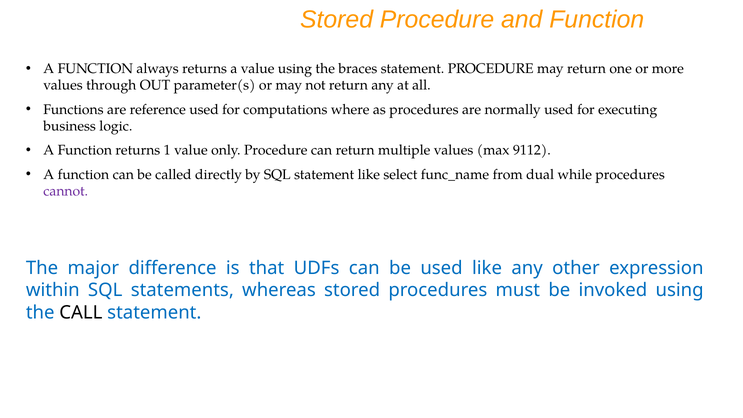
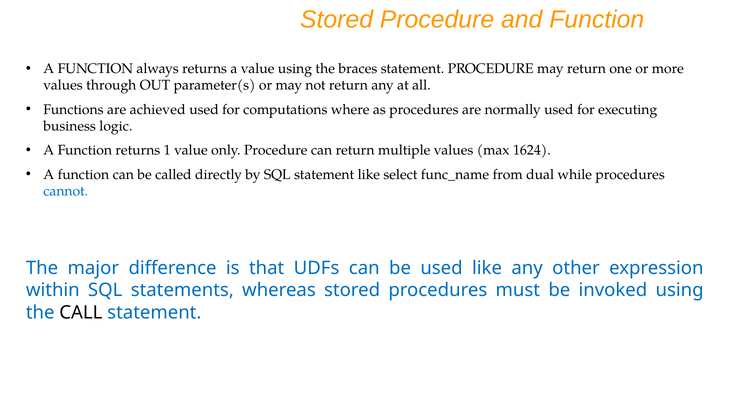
reference: reference -> achieved (158, 110)
9112: 9112 -> 1624 (532, 150)
cannot colour: purple -> blue (66, 191)
